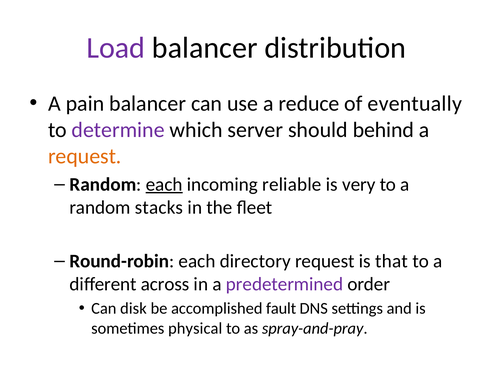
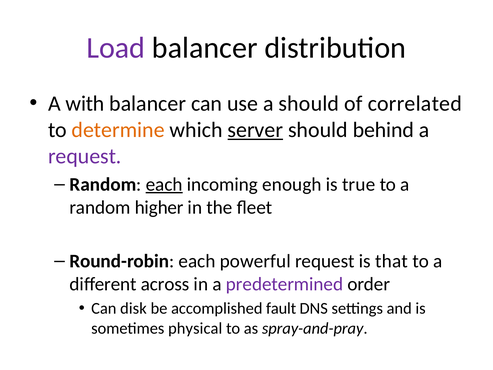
pain: pain -> with (85, 103)
a reduce: reduce -> should (309, 103)
eventually: eventually -> correlated (415, 103)
determine colour: purple -> orange (118, 130)
server underline: none -> present (255, 130)
request colour: orange -> purple (85, 156)
reliable: reliable -> enough (292, 184)
very: very -> true (359, 184)
stacks: stacks -> higher (159, 207)
directory: directory -> powerful (255, 261)
